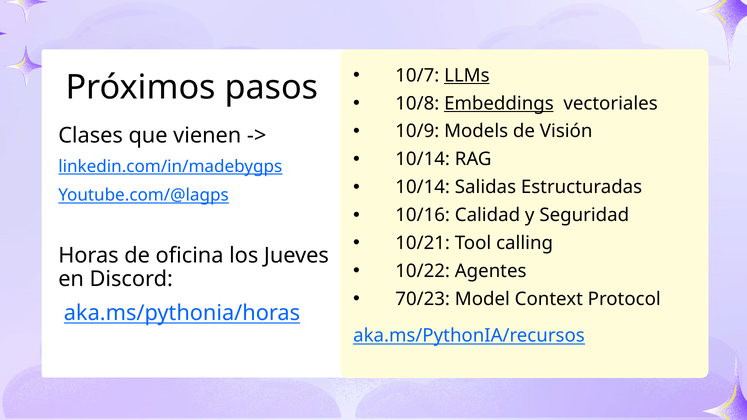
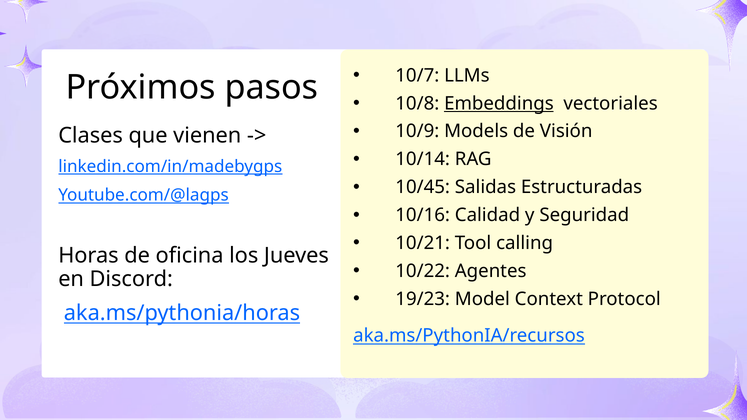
LLMs underline: present -> none (467, 75)
10/14: 10/14 -> 10/45 (423, 187)
70/23: 70/23 -> 19/23 (423, 299)
